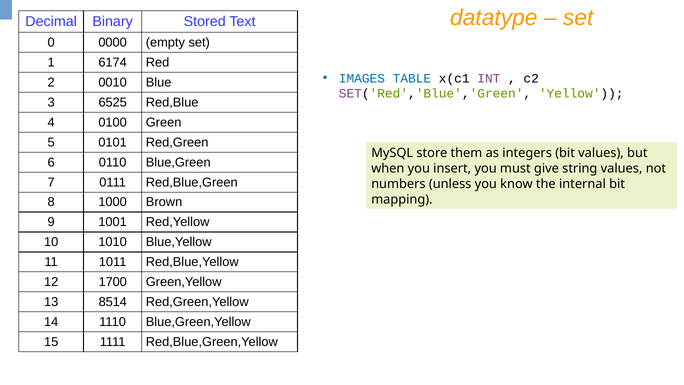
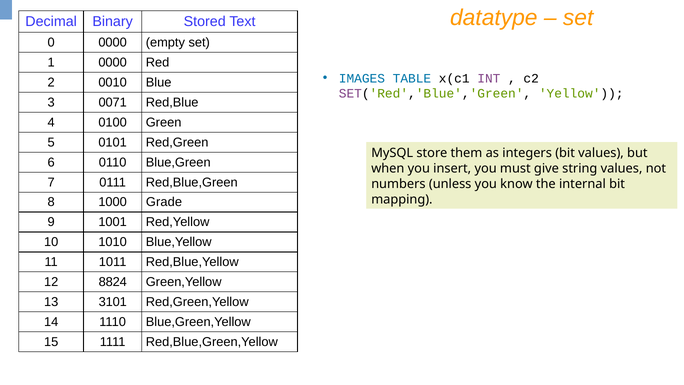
1 6174: 6174 -> 0000 (113, 62)
6525: 6525 -> 0071 (113, 102)
Brown: Brown -> Grade (164, 202)
1700: 1700 -> 8824 (113, 282)
8514: 8514 -> 3101 (113, 302)
